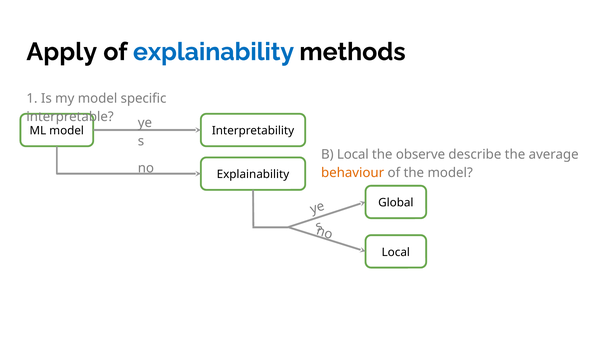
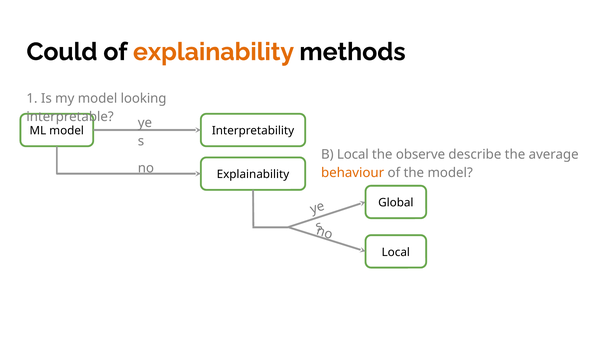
Apply: Apply -> Could (62, 52)
explainability colour: blue -> orange (214, 52)
specific: specific -> looking (144, 98)
